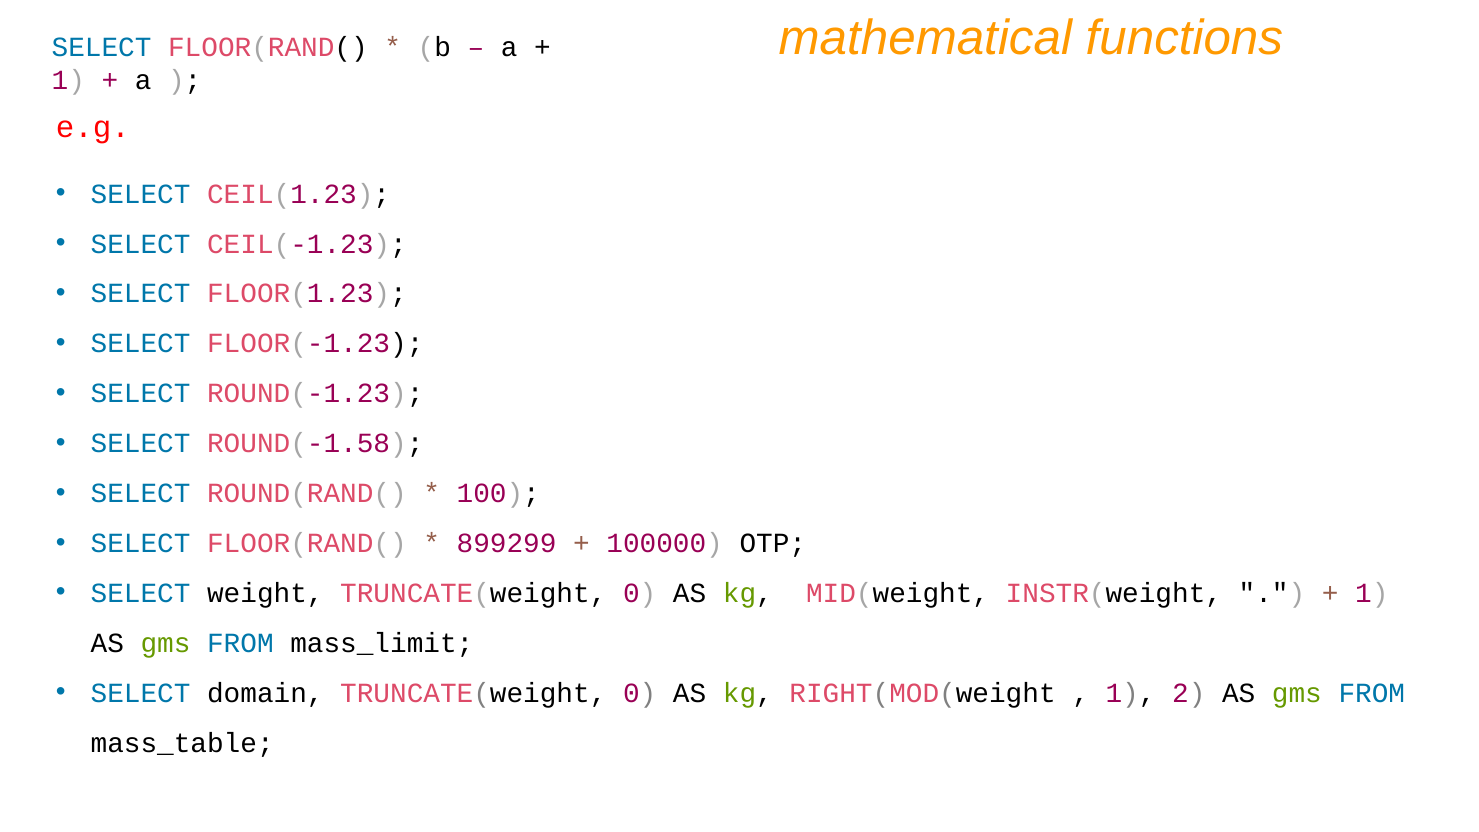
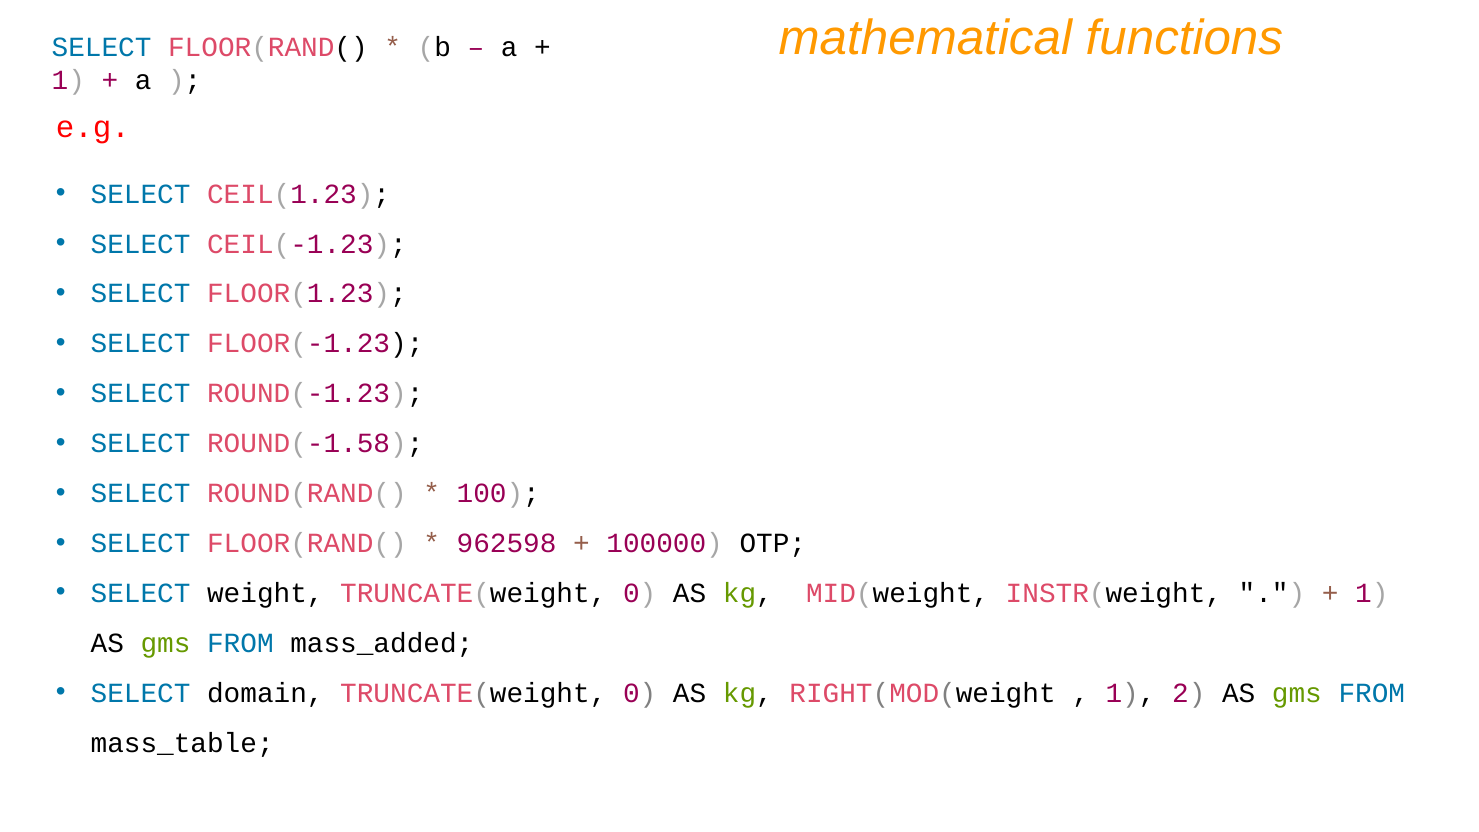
899299: 899299 -> 962598 (507, 543)
mass_limit: mass_limit -> mass_added (382, 643)
